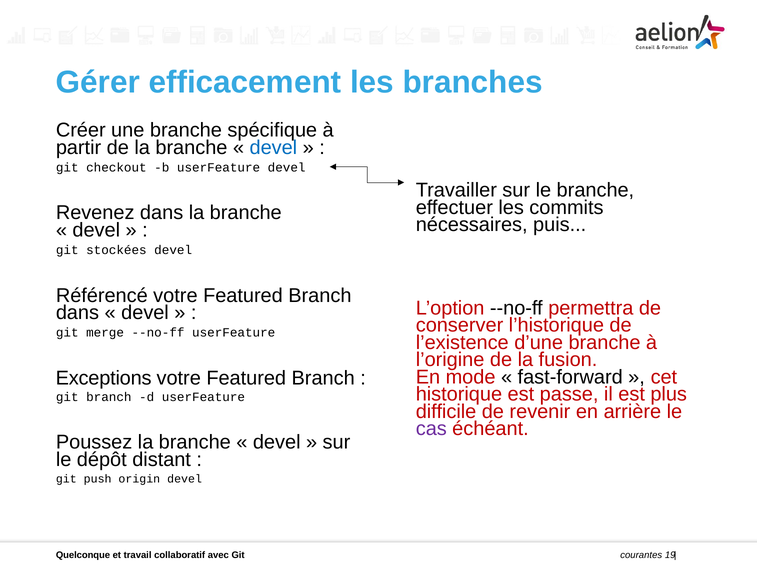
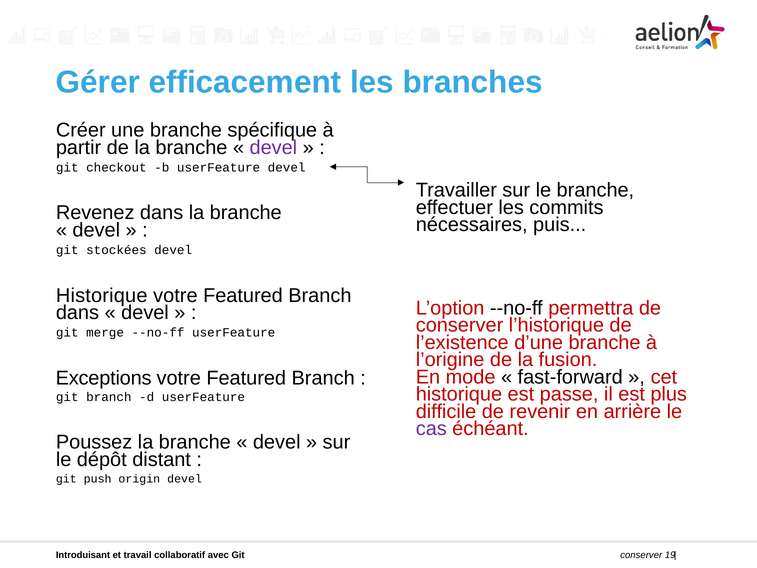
devel colour: blue -> purple (273, 147)
Référencé: Référencé -> Historique (102, 295)
Quelconque: Quelconque -> Introduisant (83, 555)
courantes: courantes -> conserver (641, 555)
